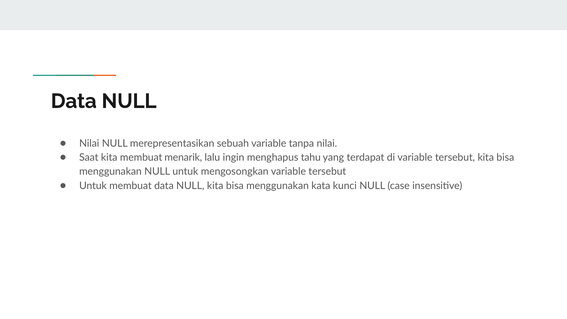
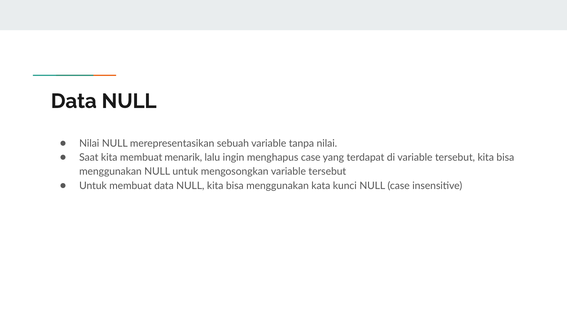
menghapus tahu: tahu -> case (311, 157)
